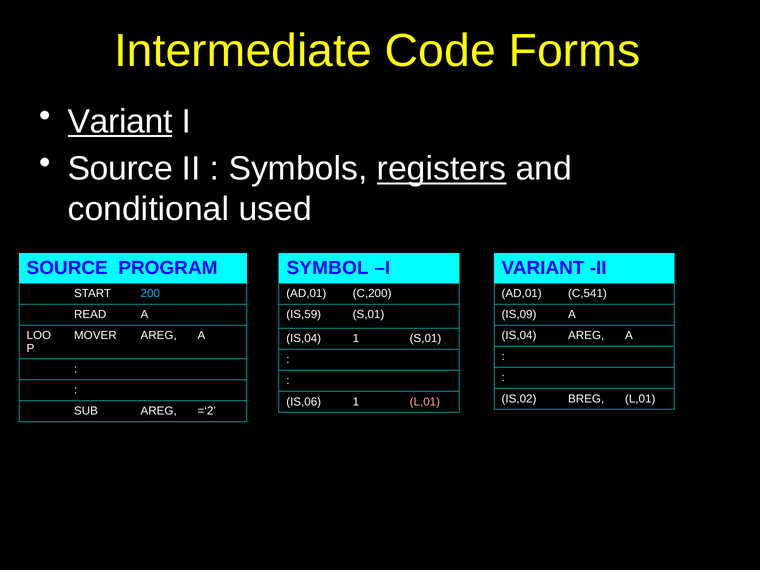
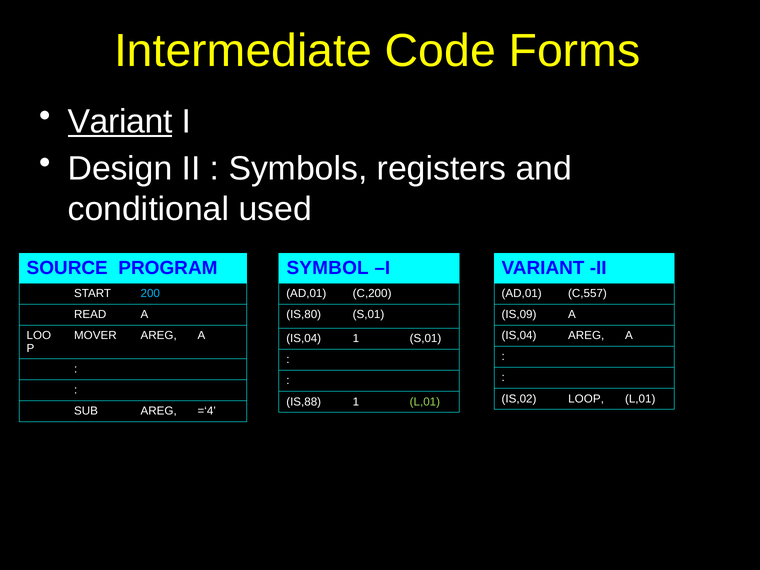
Source: Source -> Design (120, 169)
registers underline: present -> none (442, 169)
C,541: C,541 -> C,557 (587, 293)
IS,59: IS,59 -> IS,80 (304, 315)
BREG: BREG -> LOOP (586, 399)
IS,06: IS,06 -> IS,88 (304, 402)
L,01 colour: pink -> light green (425, 402)
=‘2: =‘2 -> =‘4 (207, 411)
